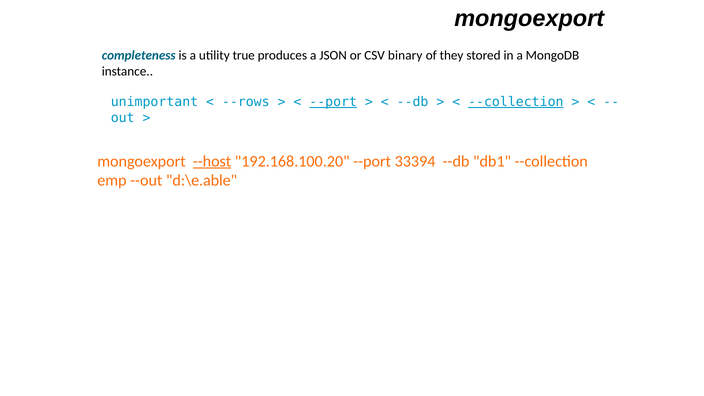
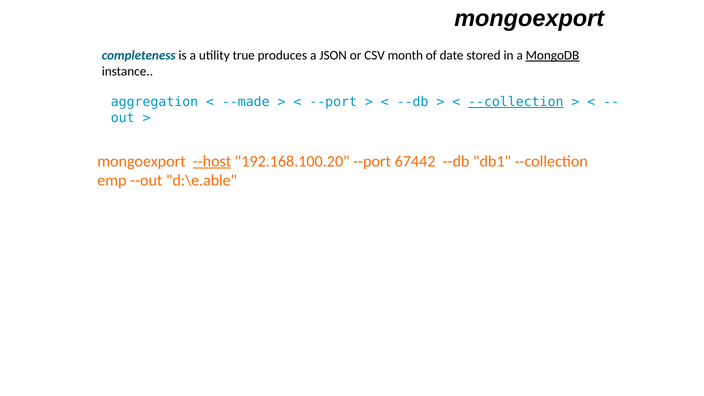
binary: binary -> month (405, 55)
they: they -> date (452, 55)
MongoDB underline: none -> present (552, 55)
unimportant: unimportant -> aggregation (154, 102)
--rows: --rows -> --made (246, 102)
--port underline: present -> none (333, 102)
33394: 33394 -> 67442 (415, 161)
